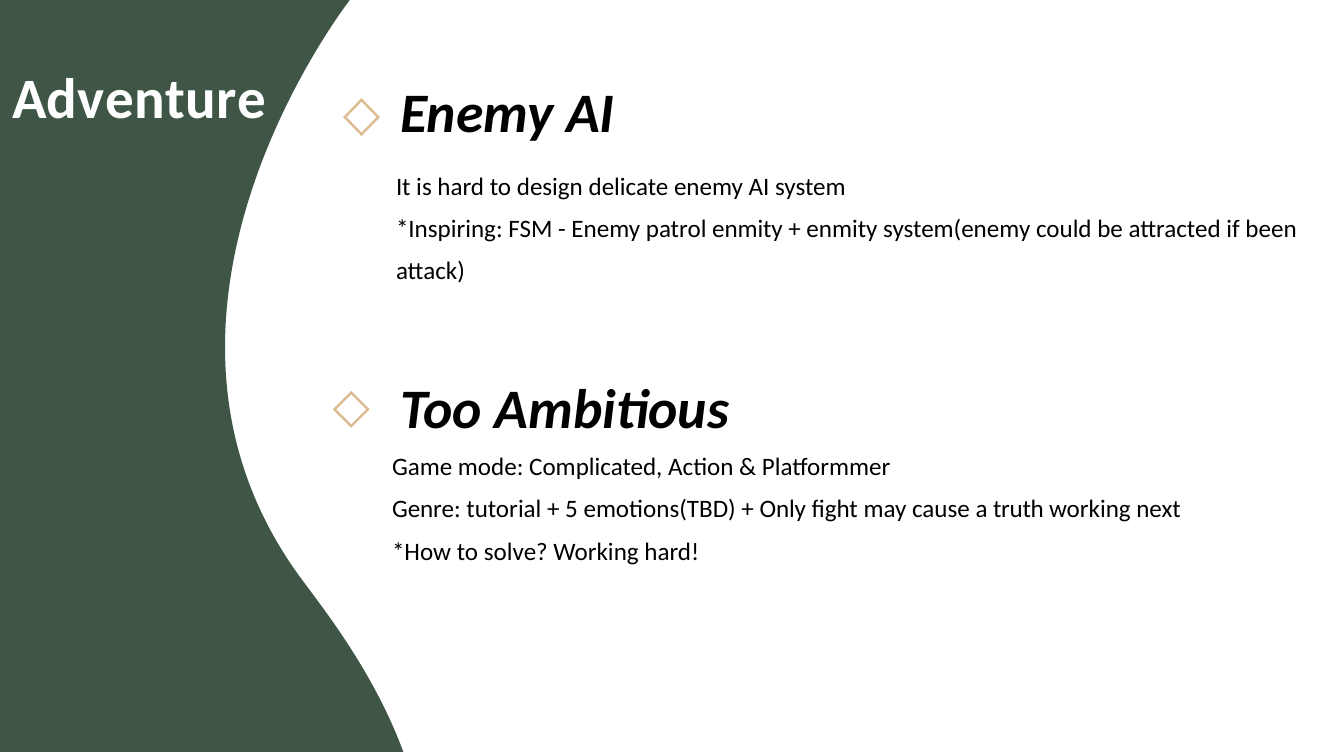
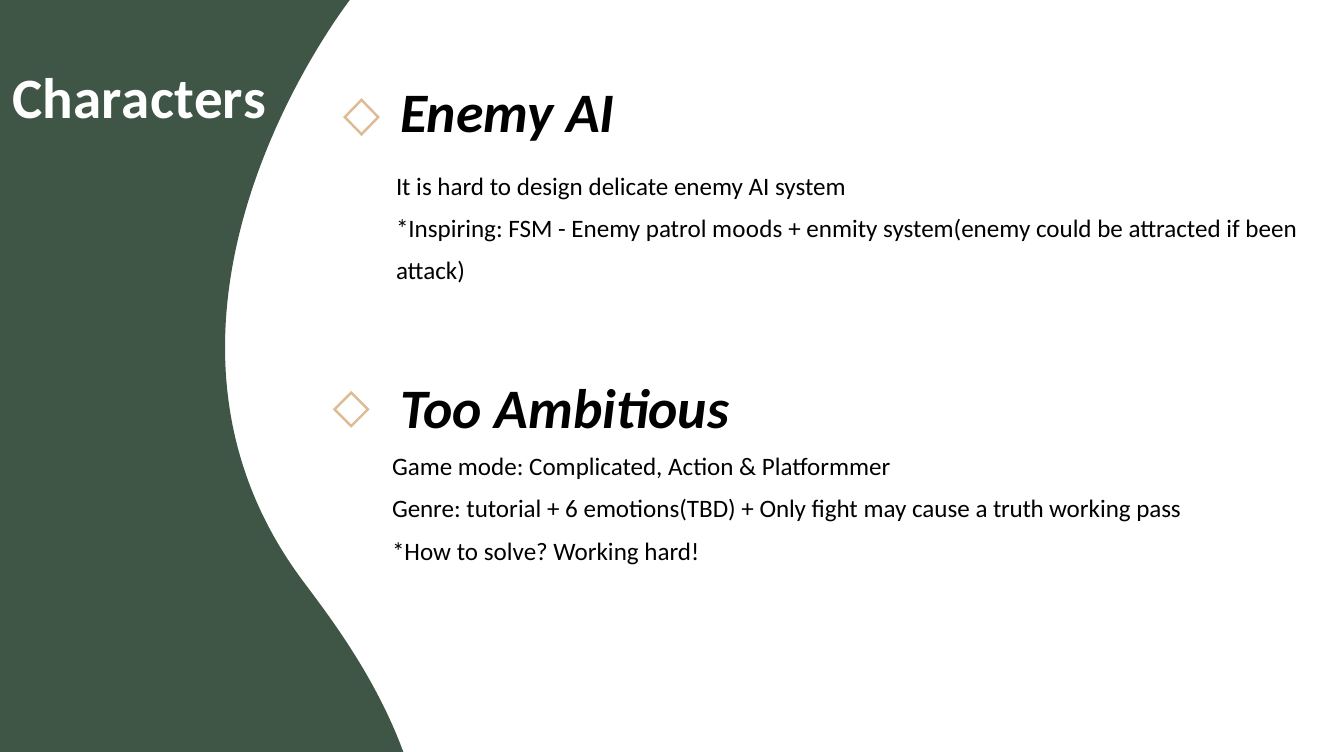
Adventure: Adventure -> Characters (139, 100)
patrol enmity: enmity -> moods (747, 229)
5: 5 -> 6 (572, 510)
next: next -> pass (1159, 510)
